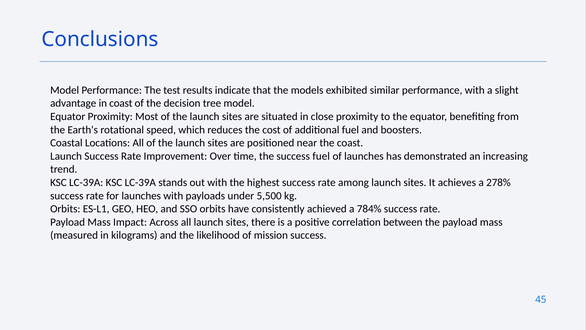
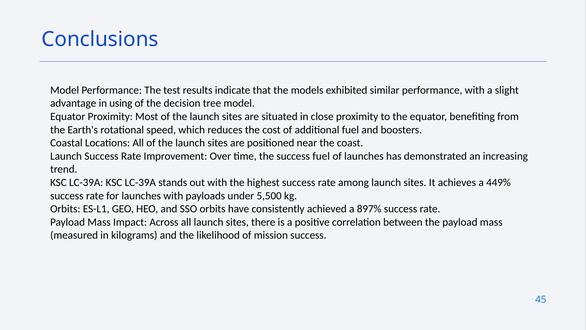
in coast: coast -> using (121, 103)
278%: 278% -> 449% (498, 182)
784%: 784% -> 897% (369, 209)
